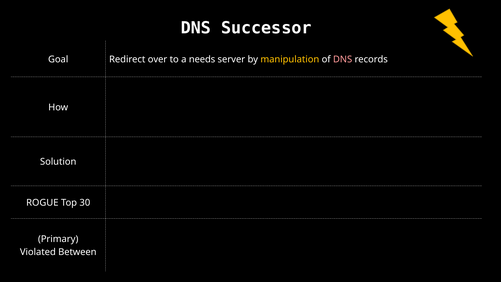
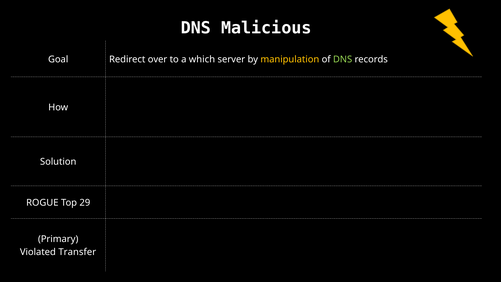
Successor: Successor -> Malicious (266, 28)
needs: needs -> which (202, 59)
DNS colour: pink -> light green (343, 59)
30: 30 -> 29 (85, 203)
Between: Between -> Transfer (77, 252)
